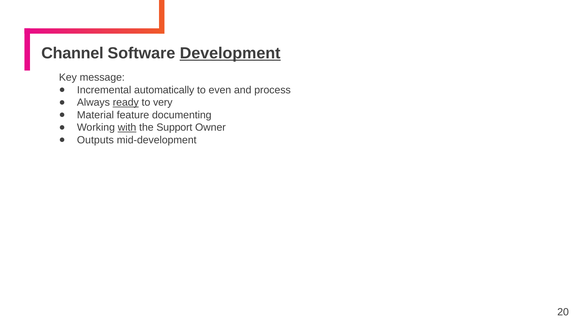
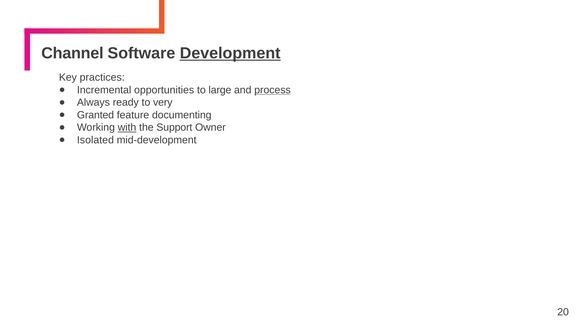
message: message -> practices (102, 78)
automatically: automatically -> opportunities (164, 90)
even: even -> large (220, 90)
process underline: none -> present (273, 90)
ready underline: present -> none (126, 103)
Material: Material -> Granted (96, 115)
Outputs: Outputs -> Isolated (95, 140)
